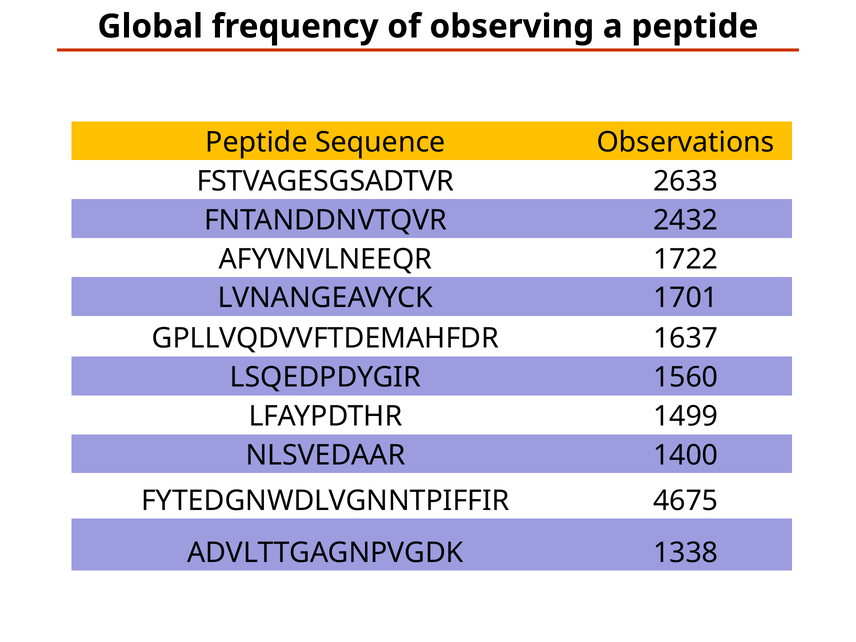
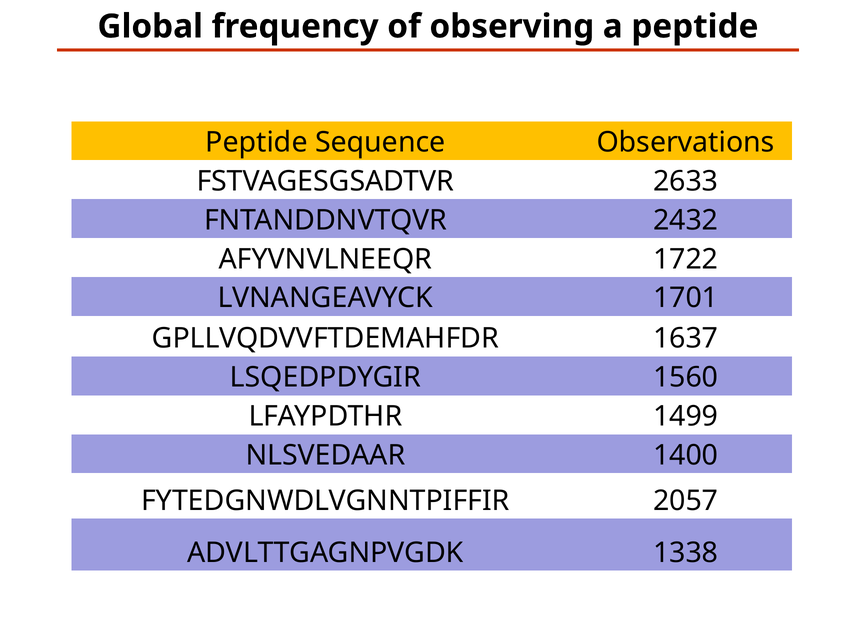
4675: 4675 -> 2057 (686, 501)
